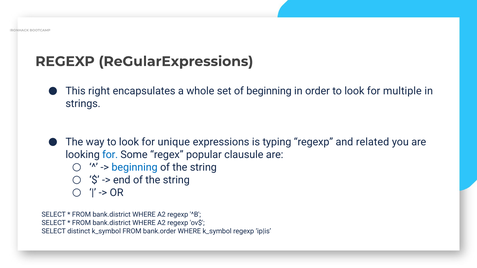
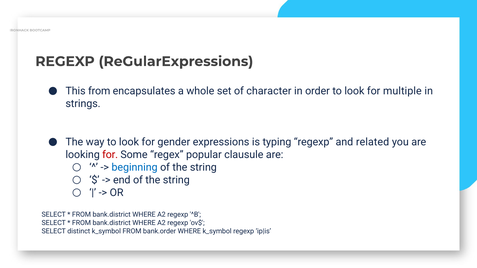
This right: right -> from (99, 91)
of beginning: beginning -> character (269, 91)
unique: unique -> gender (174, 142)
for colour: blue -> red (110, 155)
